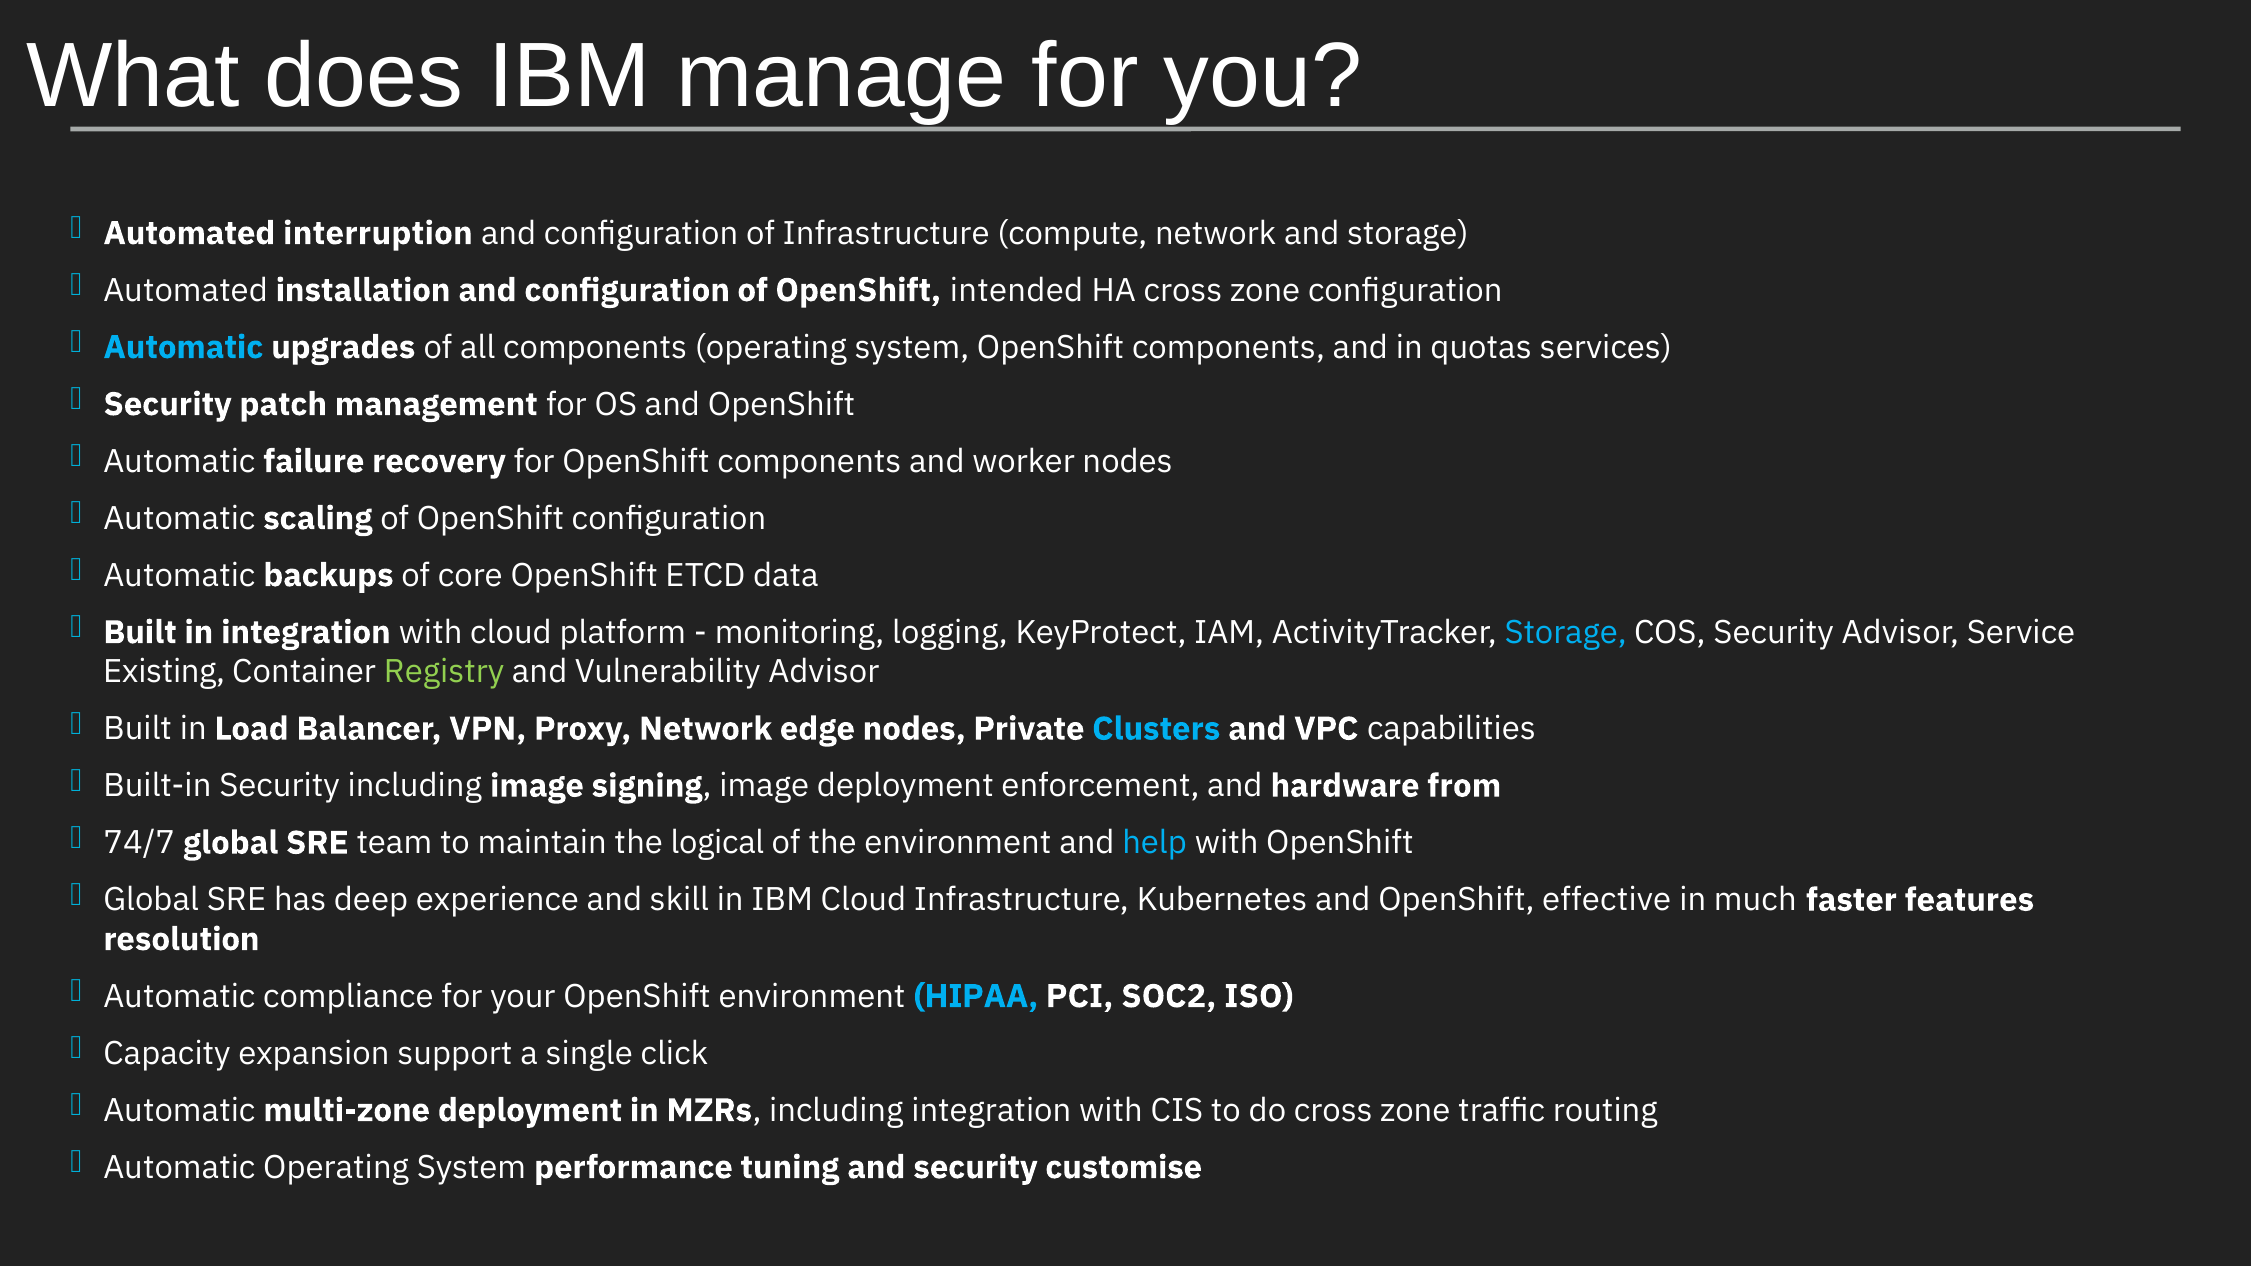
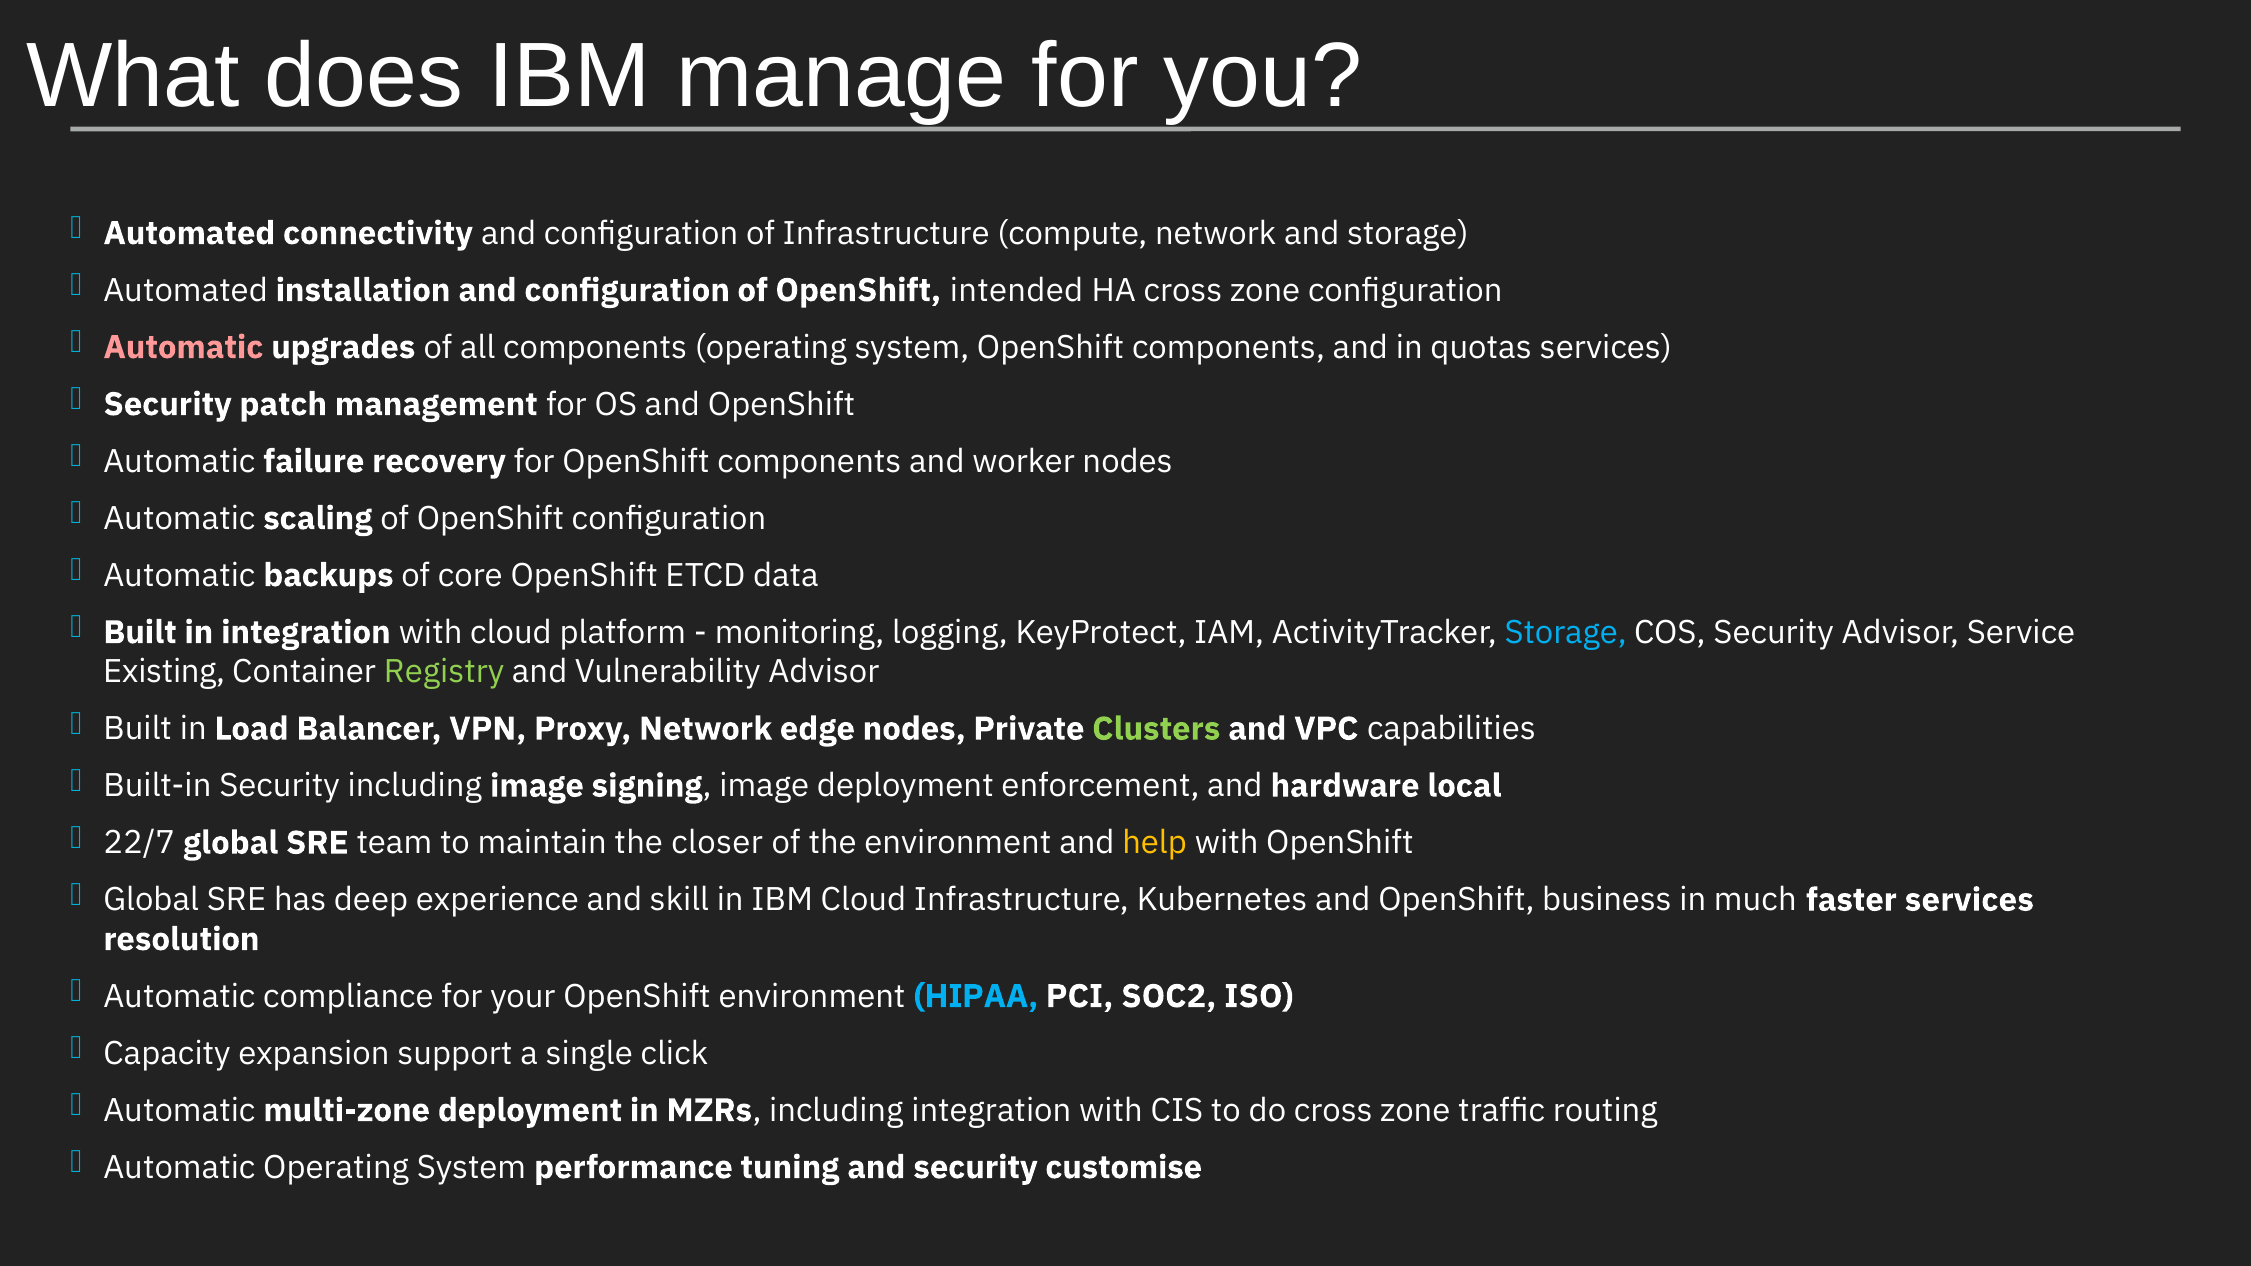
interruption: interruption -> connectivity (378, 233)
Automatic colour: light blue -> pink (183, 347)
Clusters colour: light blue -> light green (1156, 729)
from: from -> local (1464, 786)
74/7: 74/7 -> 22/7 (139, 843)
logical: logical -> closer (717, 843)
help colour: light blue -> yellow (1155, 843)
effective: effective -> business (1607, 900)
faster features: features -> services (1969, 900)
